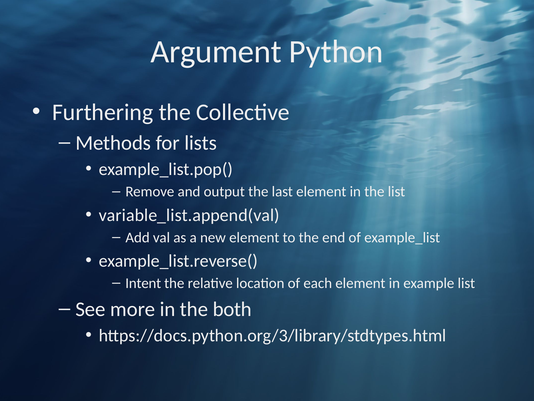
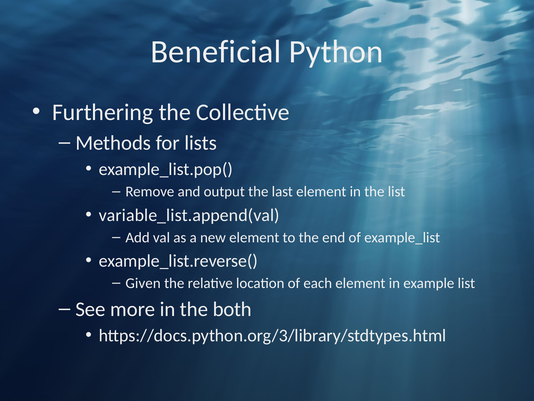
Argument: Argument -> Beneficial (216, 52)
Intent: Intent -> Given (143, 283)
